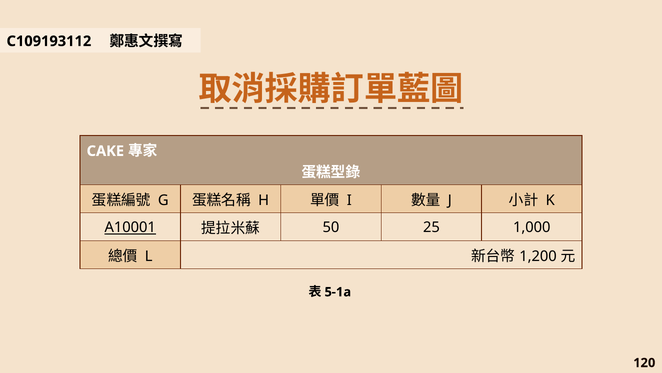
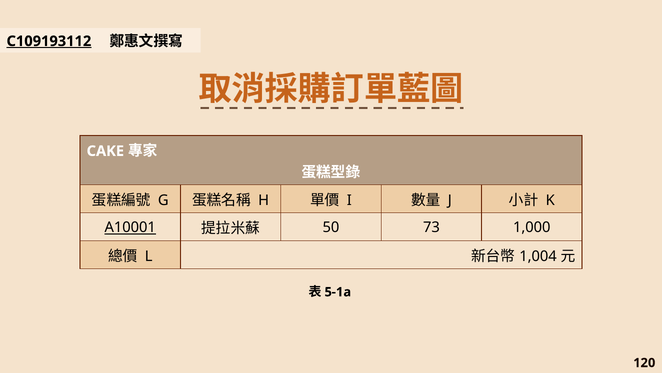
C109193112 underline: none -> present (49, 41)
25: 25 -> 73 (431, 227)
1,200: 1,200 -> 1,004 (538, 256)
